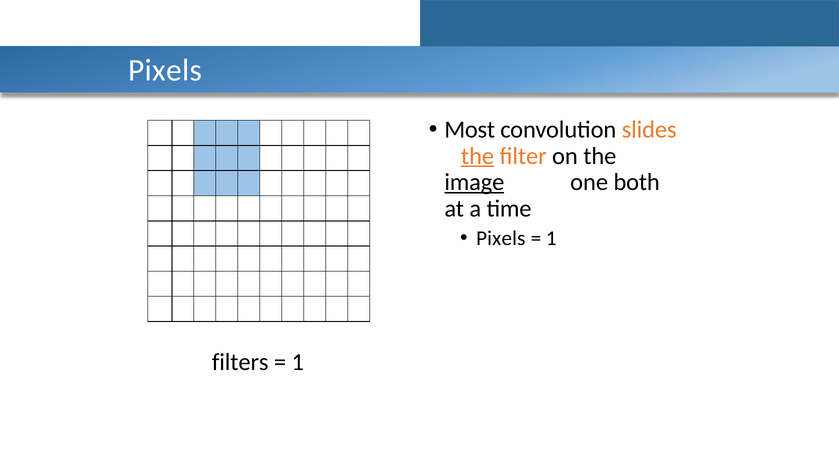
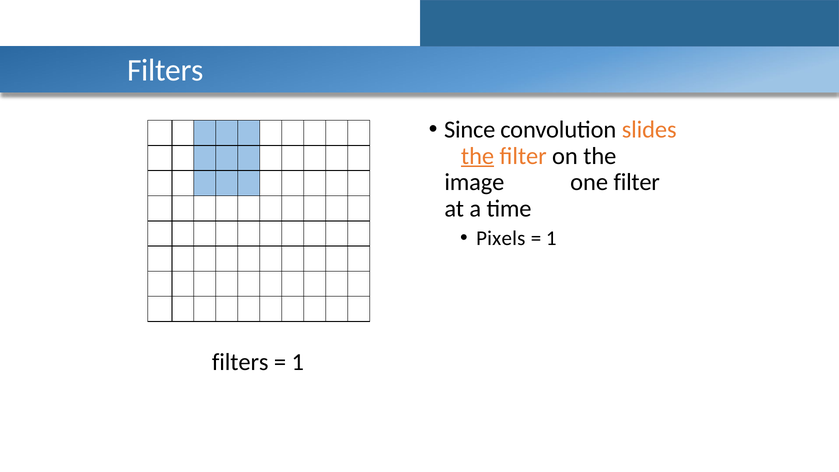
Pixels: Pixels -> Filters (165, 70)
Most: Most -> Since (470, 129)
image underline: present -> none (474, 182)
one both: both -> filter (637, 182)
